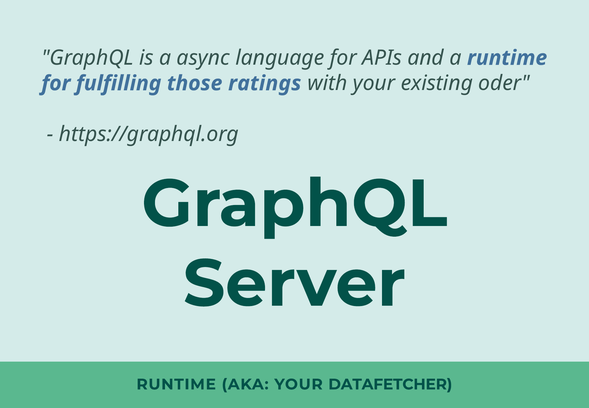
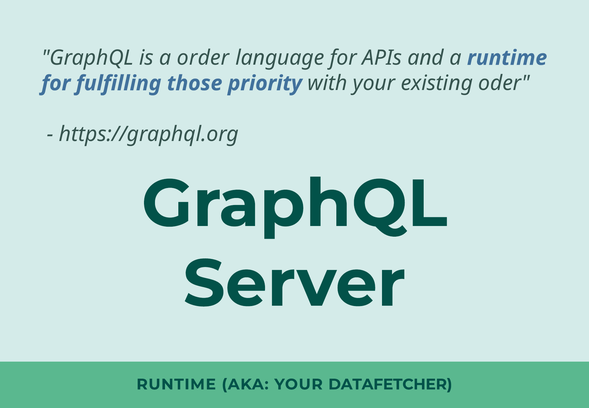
async: async -> order (203, 58)
ratings: ratings -> priority (265, 83)
